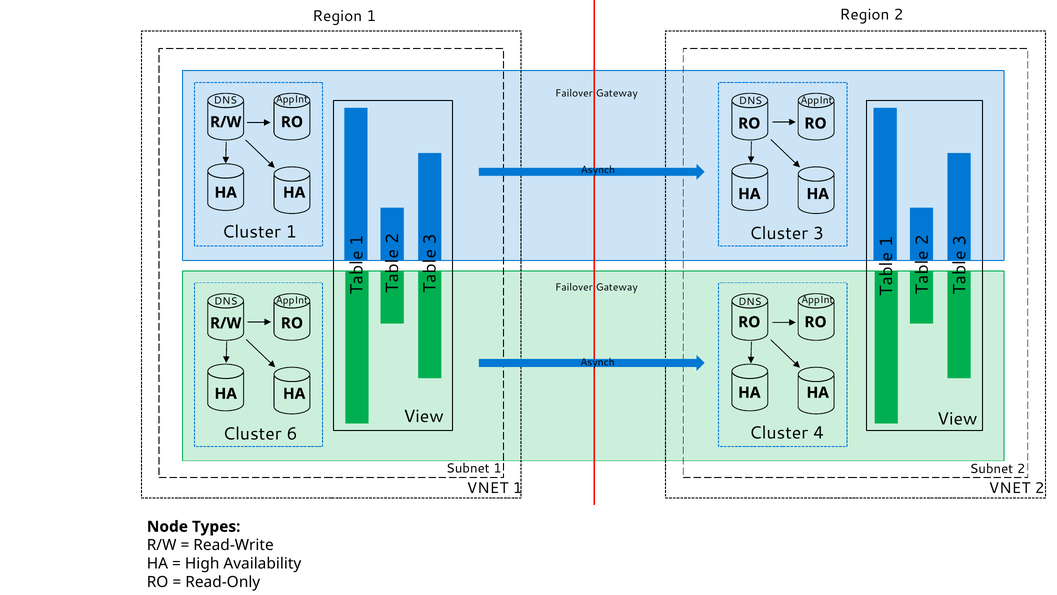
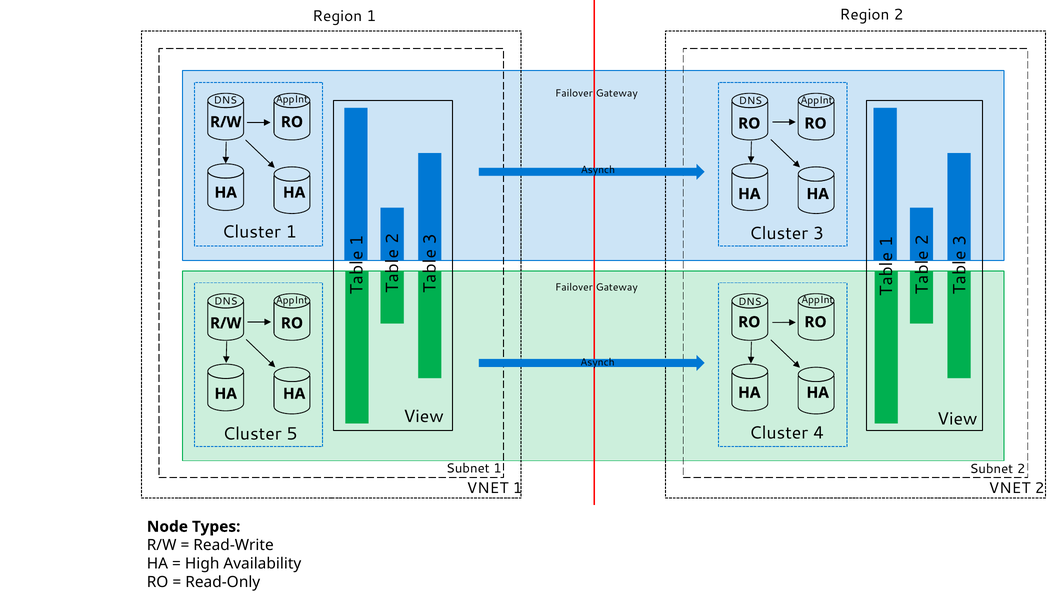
6: 6 -> 5 (292, 434)
